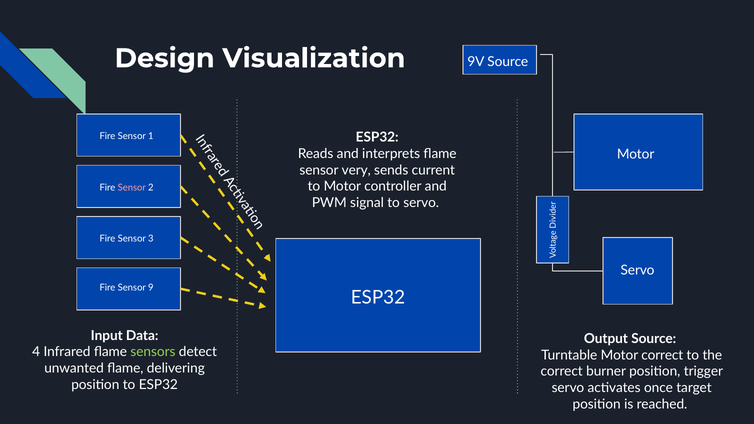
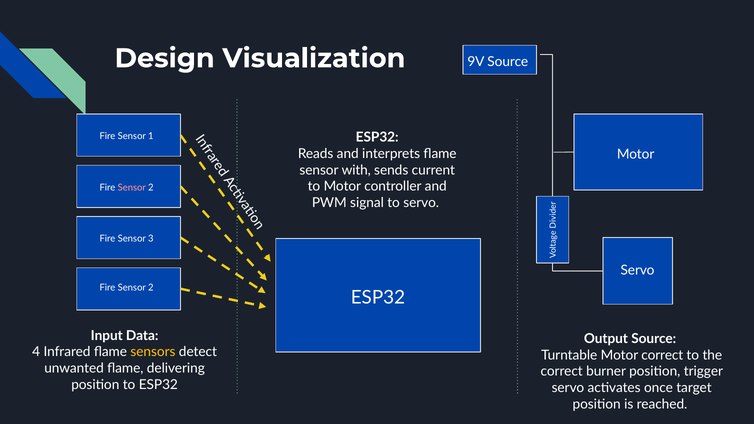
very: very -> with (356, 170)
9: 9 -> 2 (151, 288)
sensors colour: light green -> yellow (153, 352)
